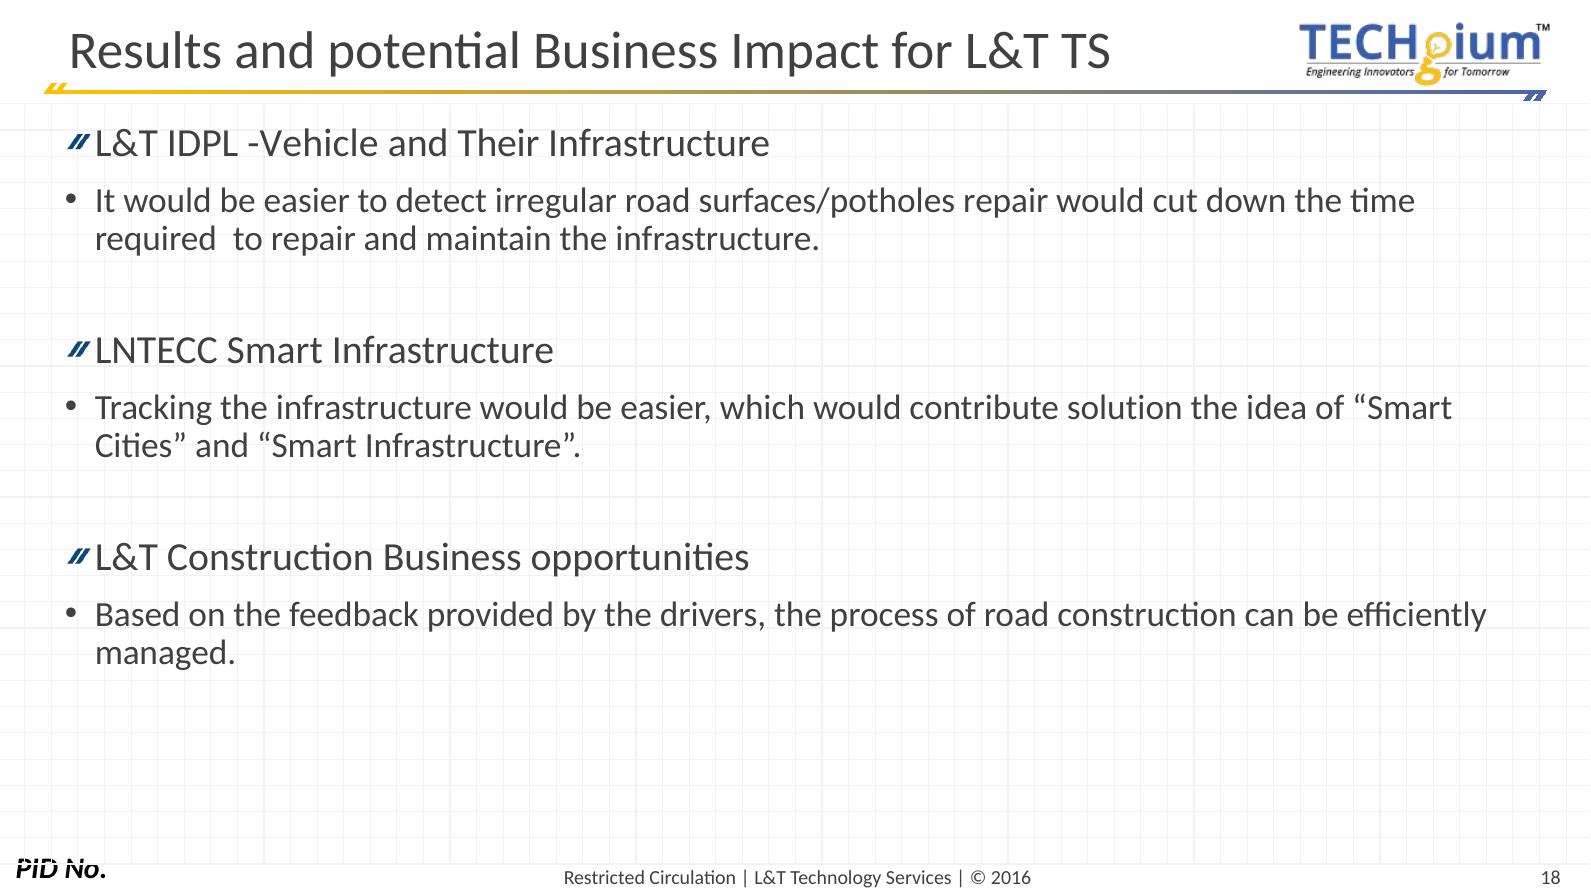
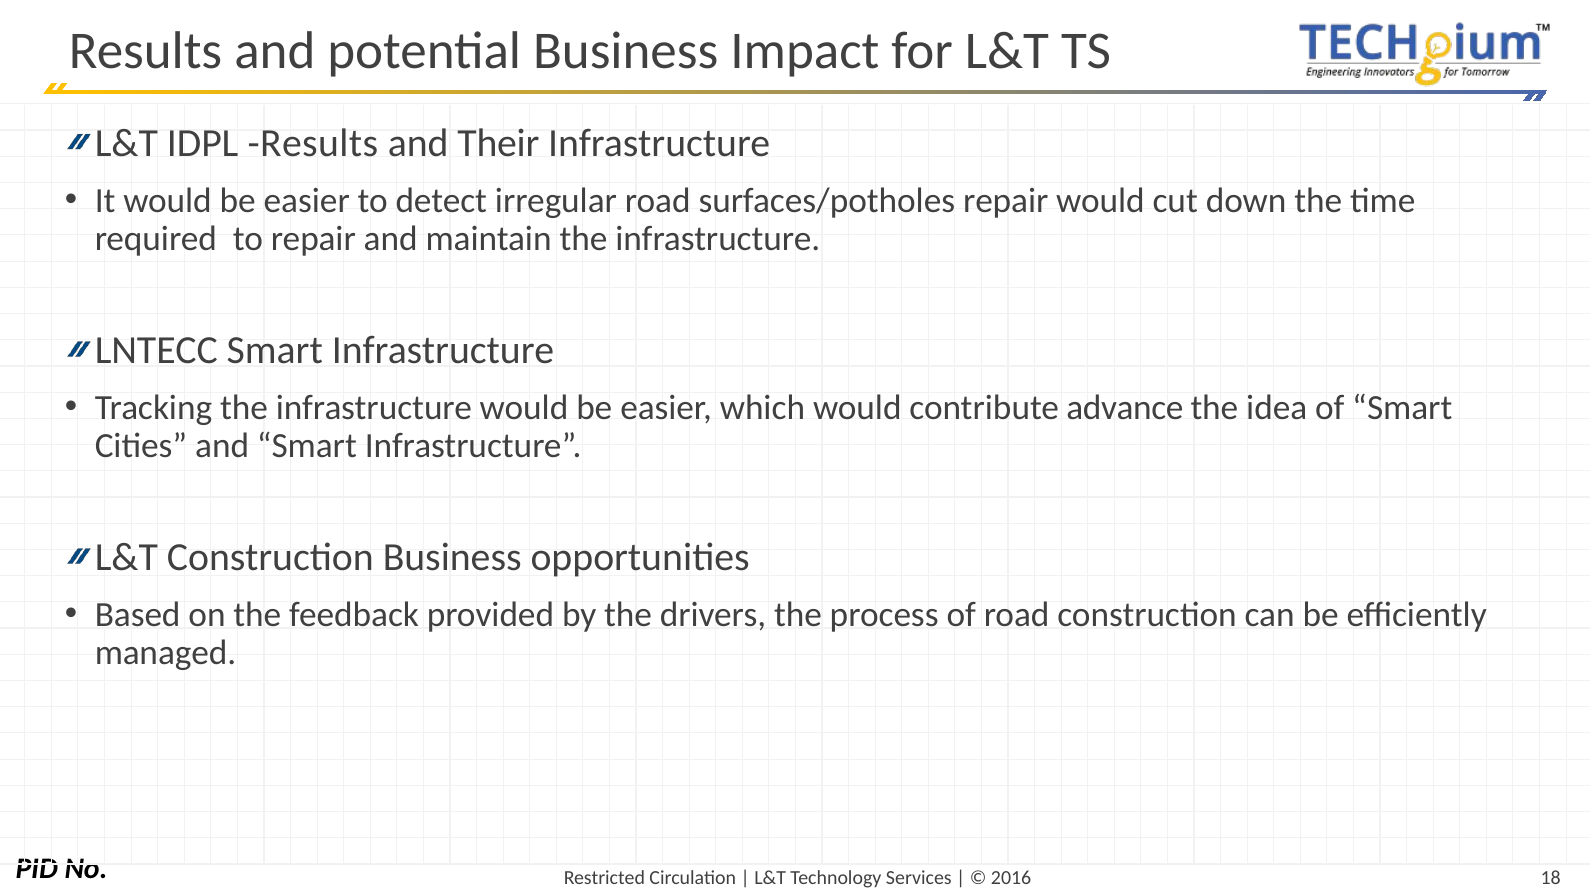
IDPL Vehicle: Vehicle -> Results (313, 143)
solution: solution -> advance (1125, 408)
